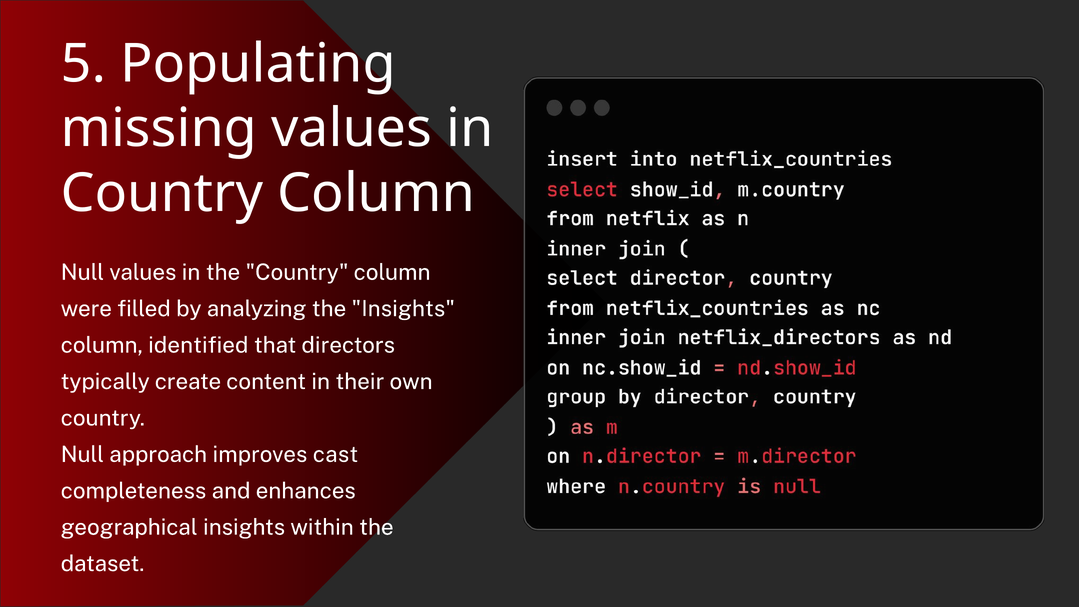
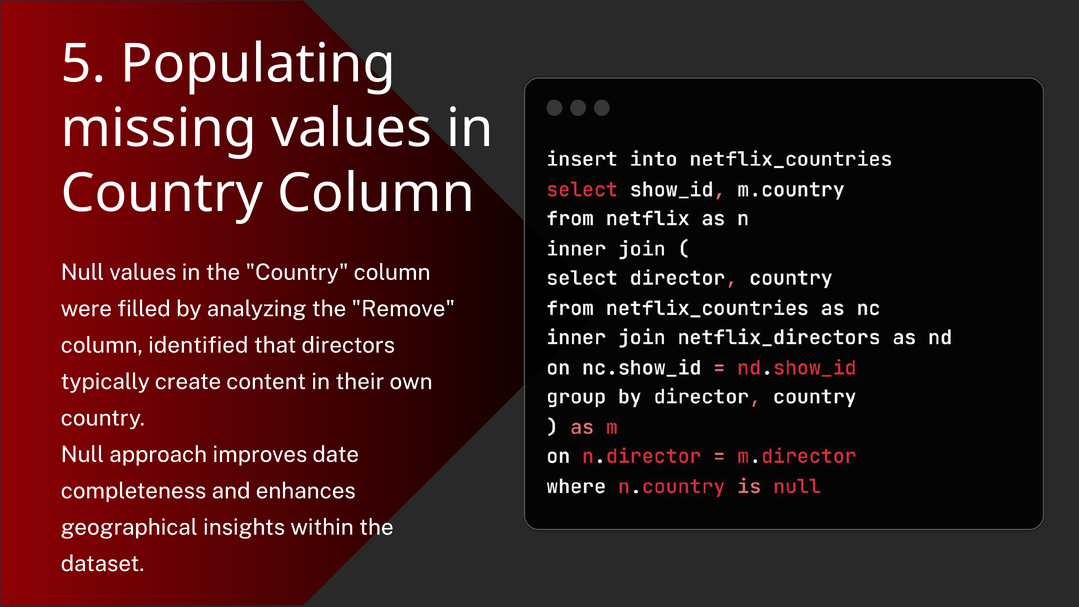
the Insights: Insights -> Remove (403, 309)
cast: cast -> date (336, 454)
